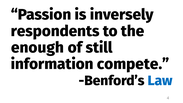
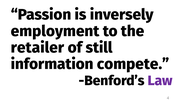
respondents: respondents -> employment (55, 31)
enough: enough -> retailer (37, 48)
Law colour: blue -> purple (160, 81)
